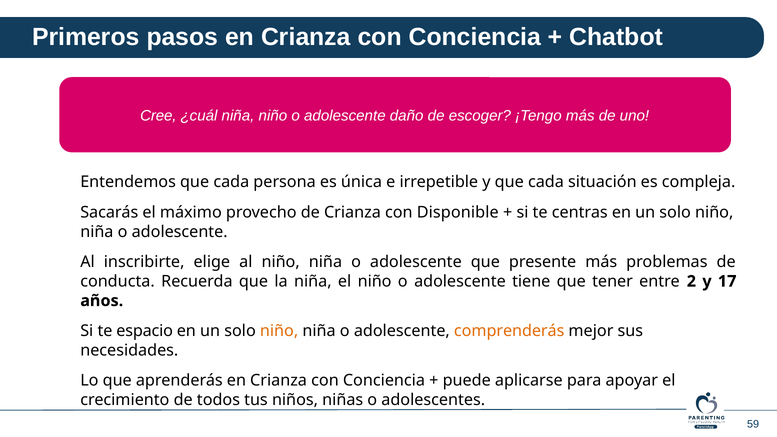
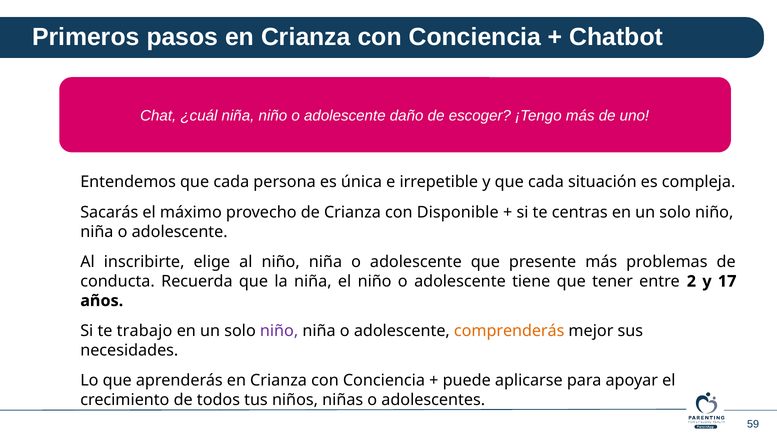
Cree: Cree -> Chat (158, 116)
espacio: espacio -> trabajo (145, 331)
niño colour: orange -> purple (279, 331)
